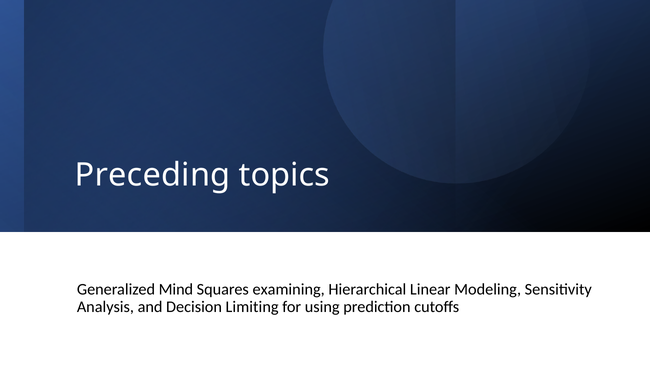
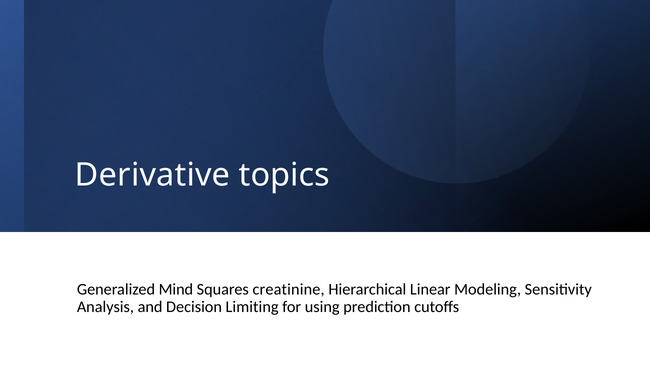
Preceding: Preceding -> Derivative (153, 175)
examining: examining -> creatinine (289, 290)
